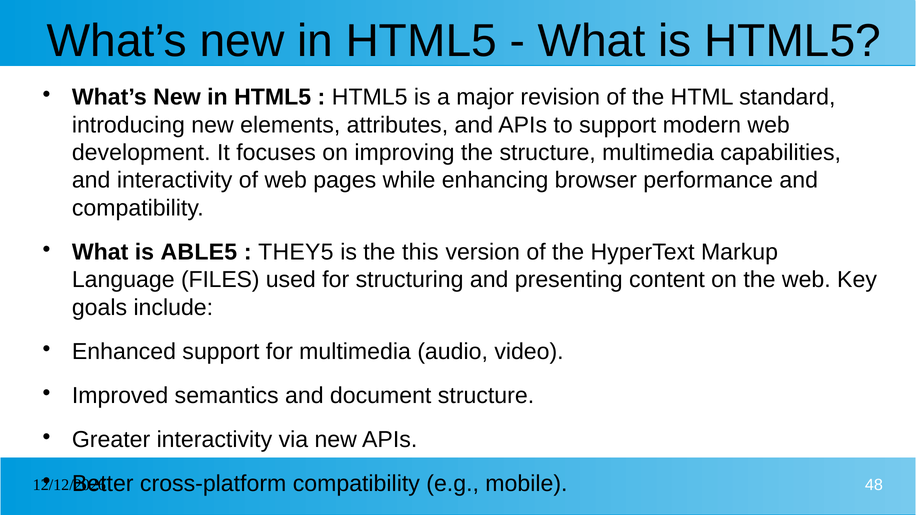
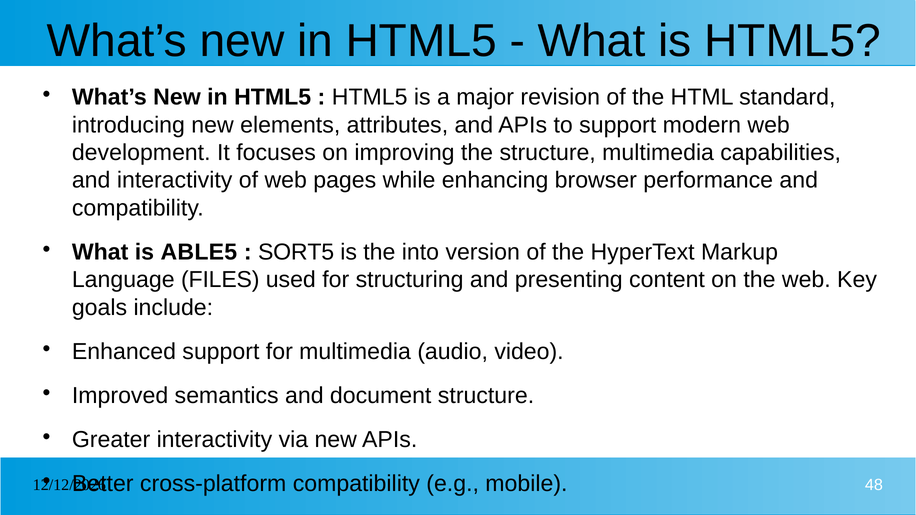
THEY5: THEY5 -> SORT5 (296, 252)
this: this -> into (420, 252)
